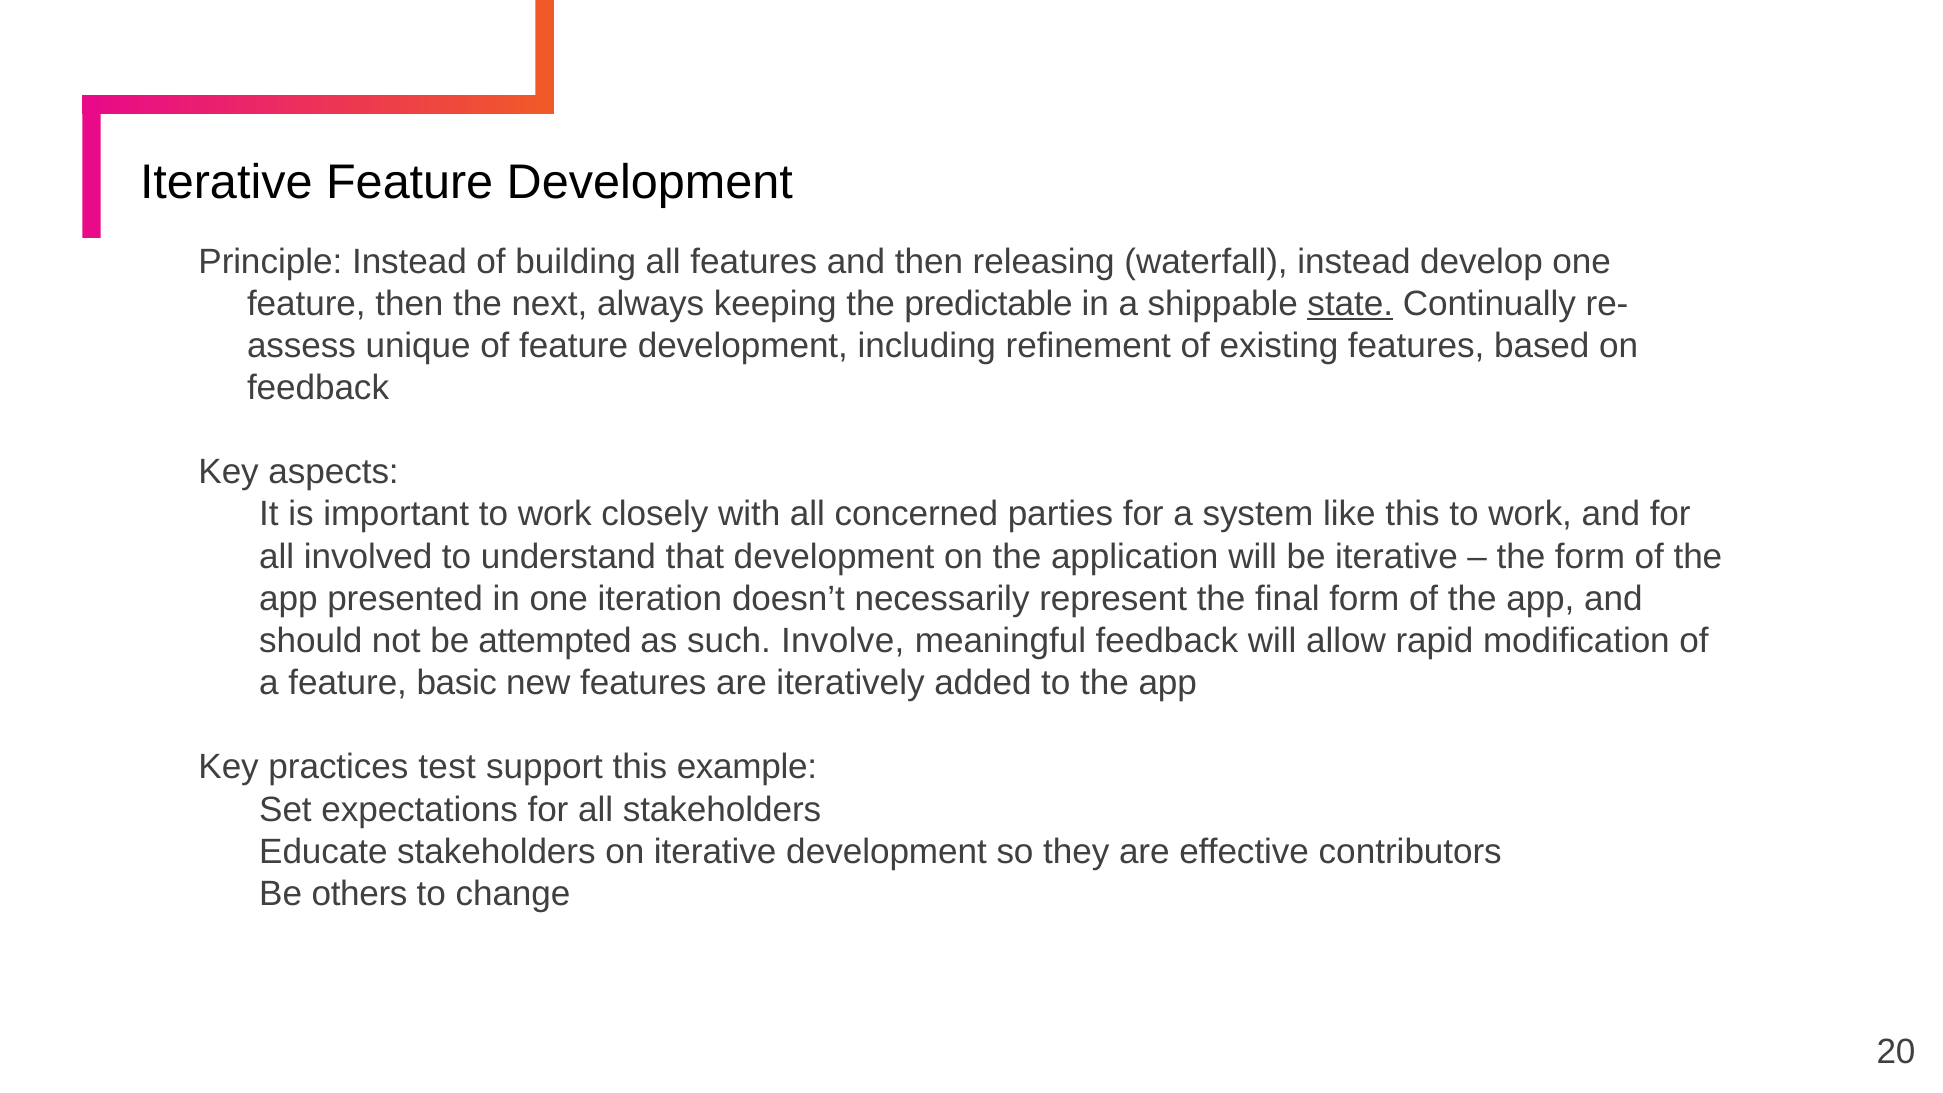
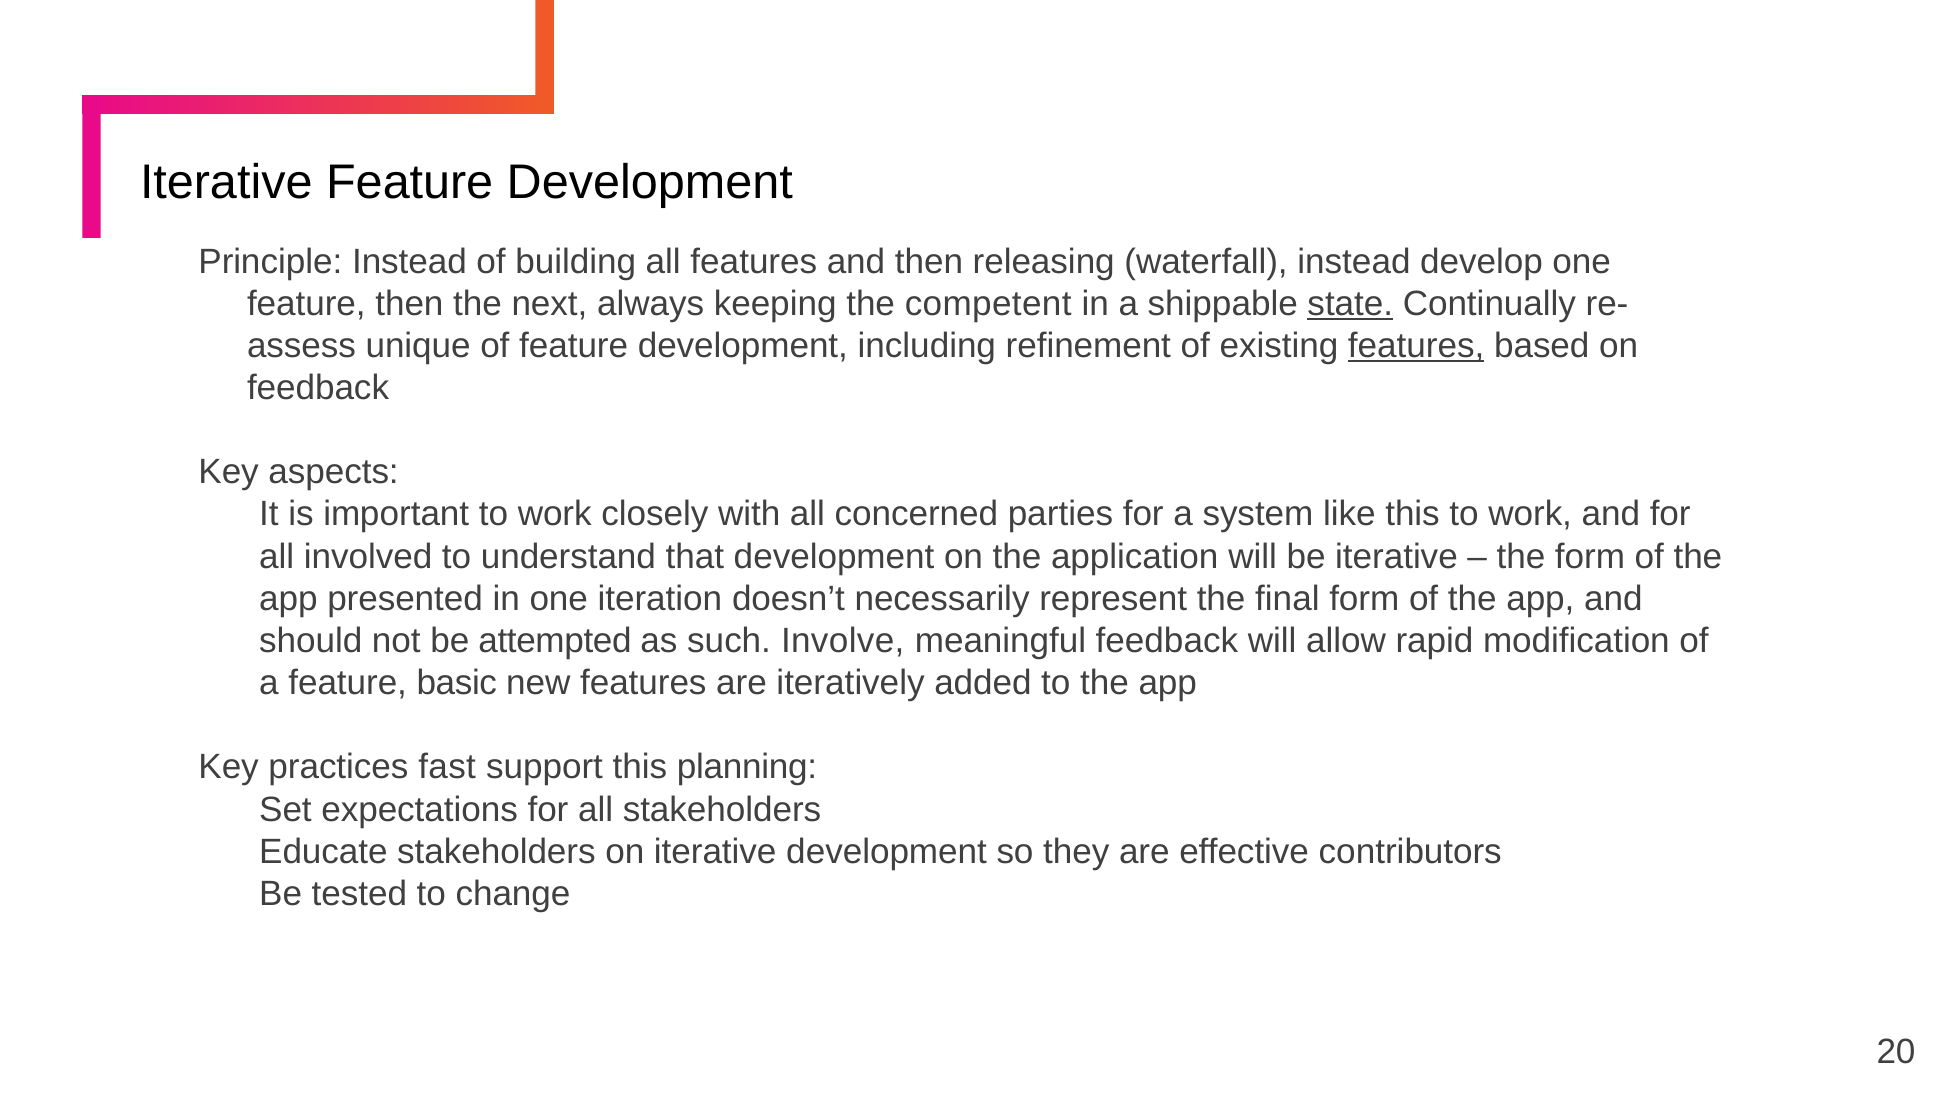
predictable: predictable -> competent (988, 304)
features underline: none -> present (1416, 346)
test: test -> fast (447, 767)
example: example -> planning (747, 767)
others: others -> tested (359, 894)
